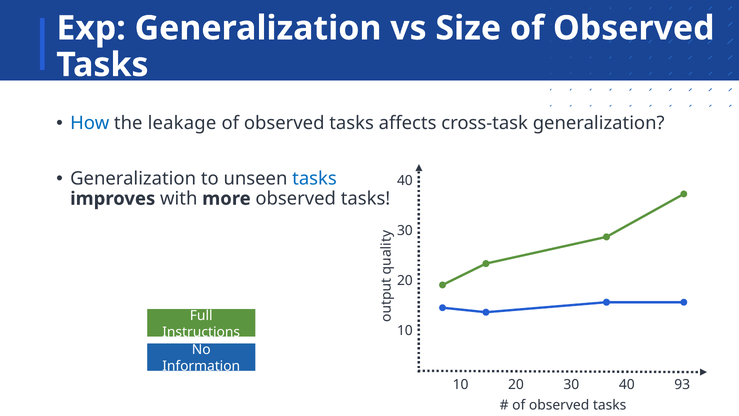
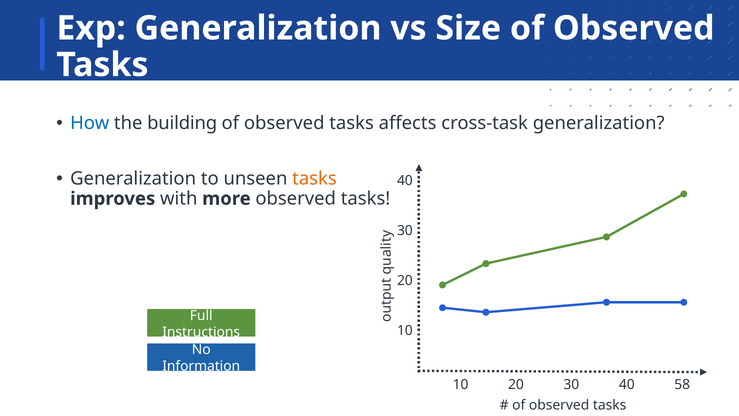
leakage: leakage -> building (182, 123)
tasks colour: blue -> orange (315, 179)
93: 93 -> 58 (682, 384)
